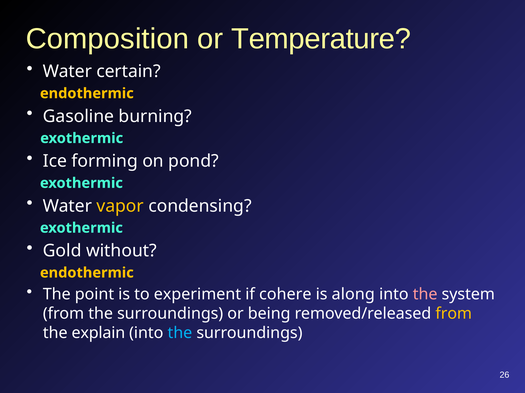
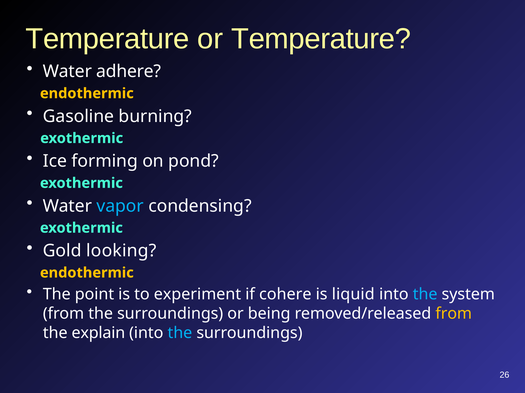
Composition: Composition -> Temperature (108, 39)
certain: certain -> adhere (129, 72)
vapor colour: yellow -> light blue (120, 206)
without: without -> looking (121, 251)
along: along -> liquid (353, 295)
the colour: pink -> light blue (425, 295)
